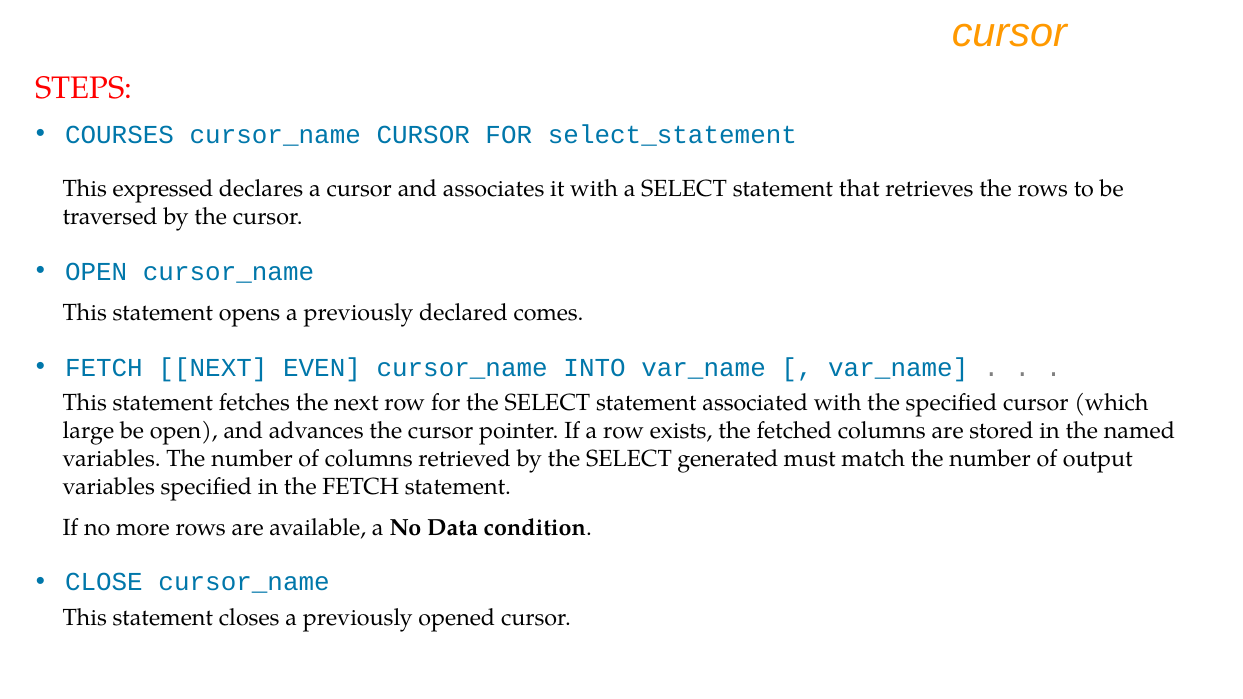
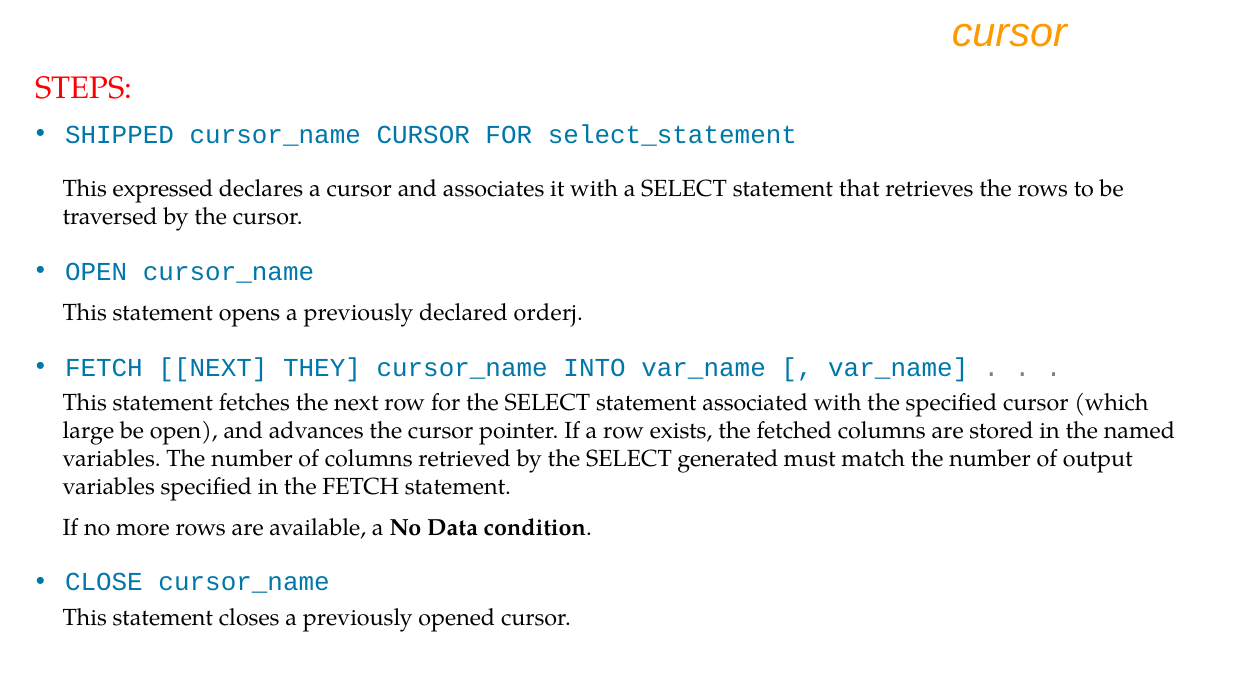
COURSES: COURSES -> SHIPPED (120, 135)
comes: comes -> orderj (548, 313)
EVEN: EVEN -> THEY (322, 368)
